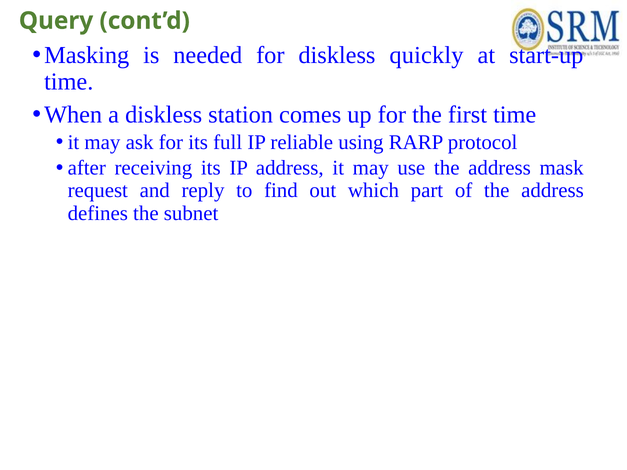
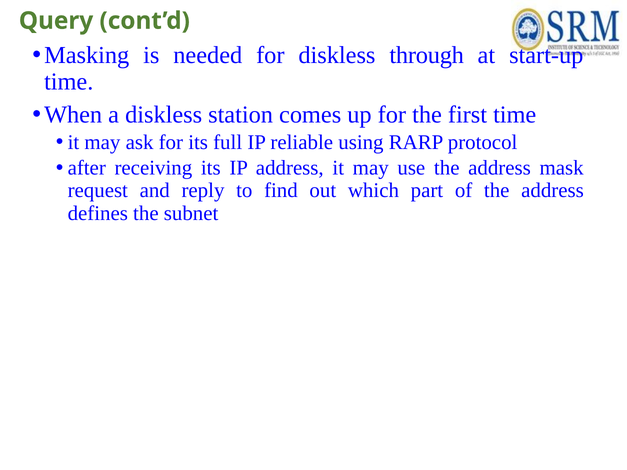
quickly: quickly -> through (427, 55)
